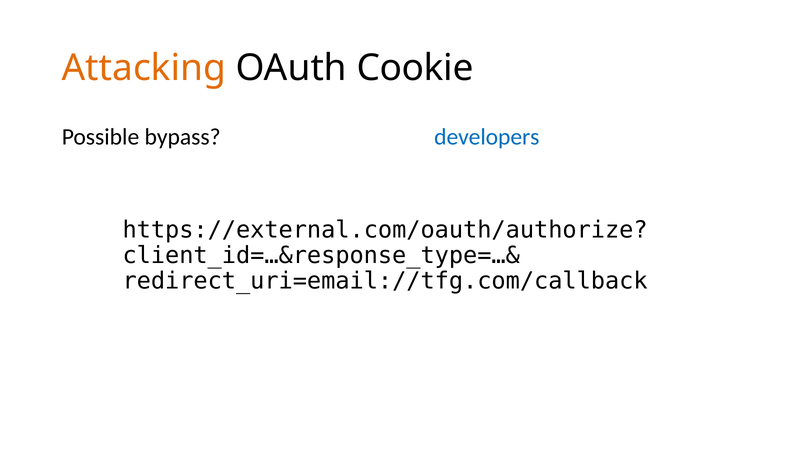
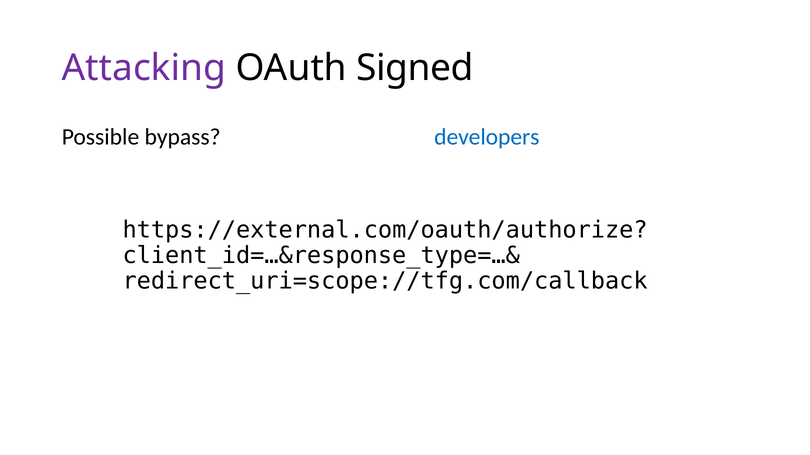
Attacking colour: orange -> purple (144, 68)
Cookie: Cookie -> Signed (415, 68)
redirect_uri=email://tfg.com/callback: redirect_uri=email://tfg.com/callback -> redirect_uri=scope://tfg.com/callback (385, 281)
